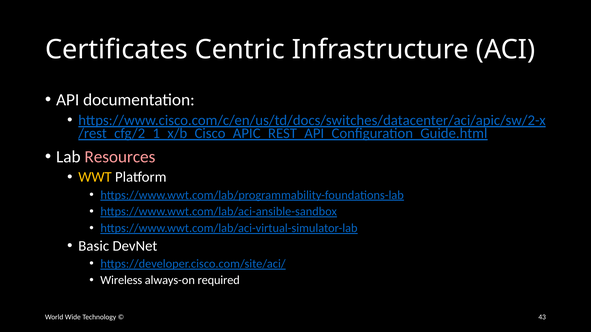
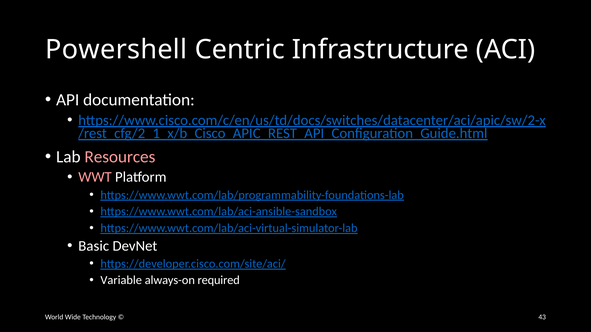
Certificates: Certificates -> Powershell (116, 50)
WWT colour: yellow -> pink (95, 177)
Wireless: Wireless -> Variable (121, 281)
